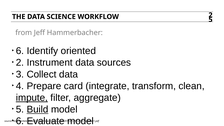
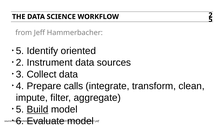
6: 6 -> 5 (20, 51)
card: card -> calls (74, 86)
impute underline: present -> none (32, 98)
